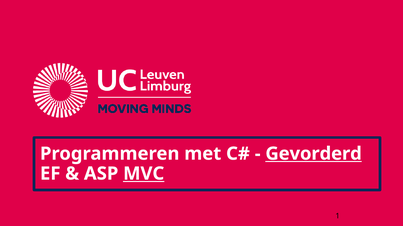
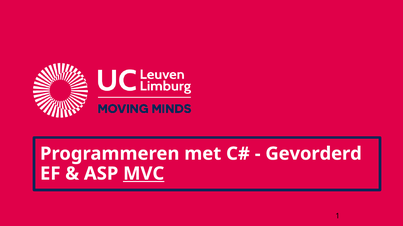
Gevorderd underline: present -> none (314, 154)
